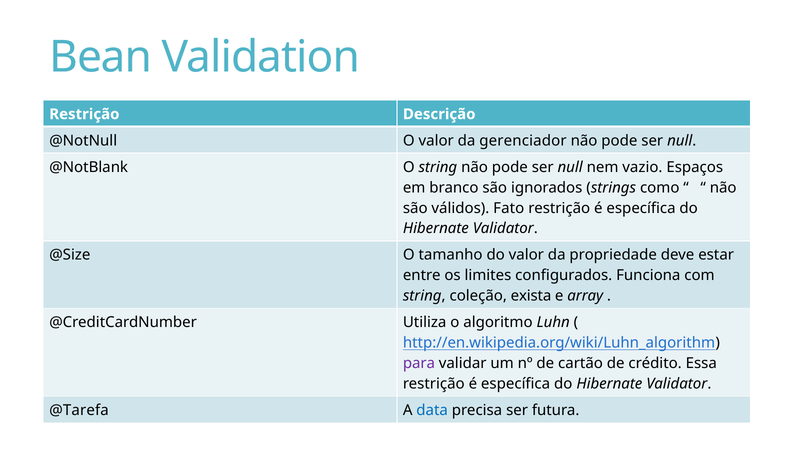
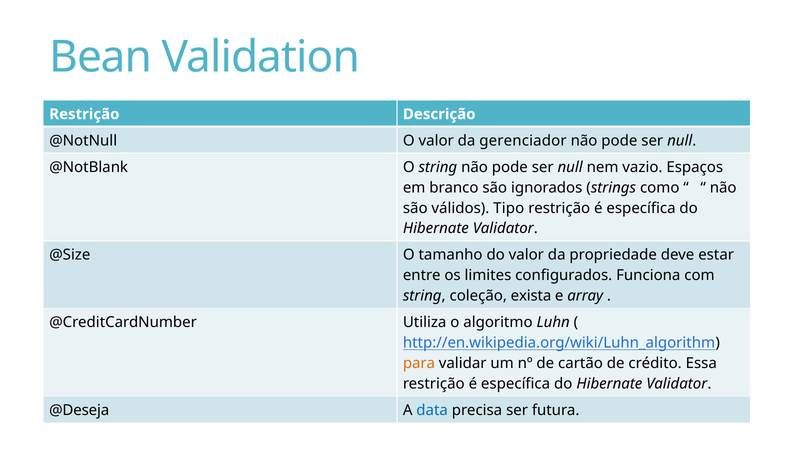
Fato: Fato -> Tipo (509, 208)
para colour: purple -> orange (419, 363)
@Tarefa: @Tarefa -> @Deseja (79, 410)
